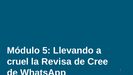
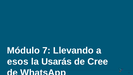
5: 5 -> 7 (46, 50)
cruel: cruel -> esos (18, 61)
Revisa: Revisa -> Usarás (56, 61)
